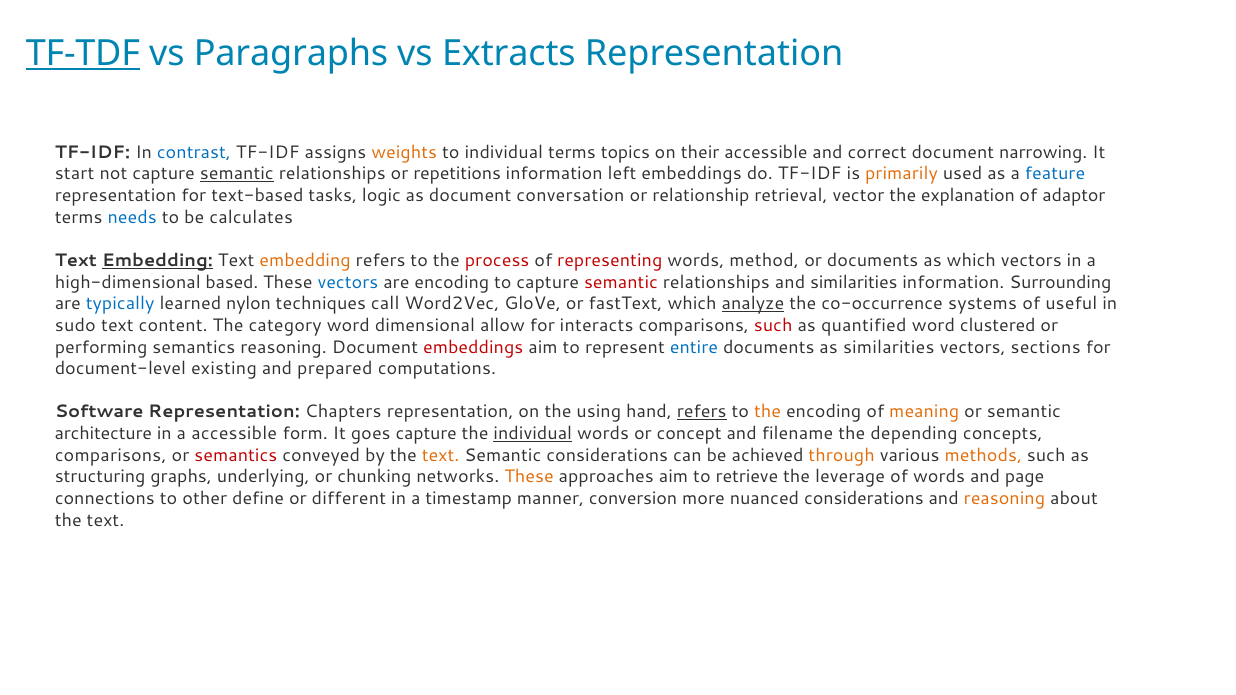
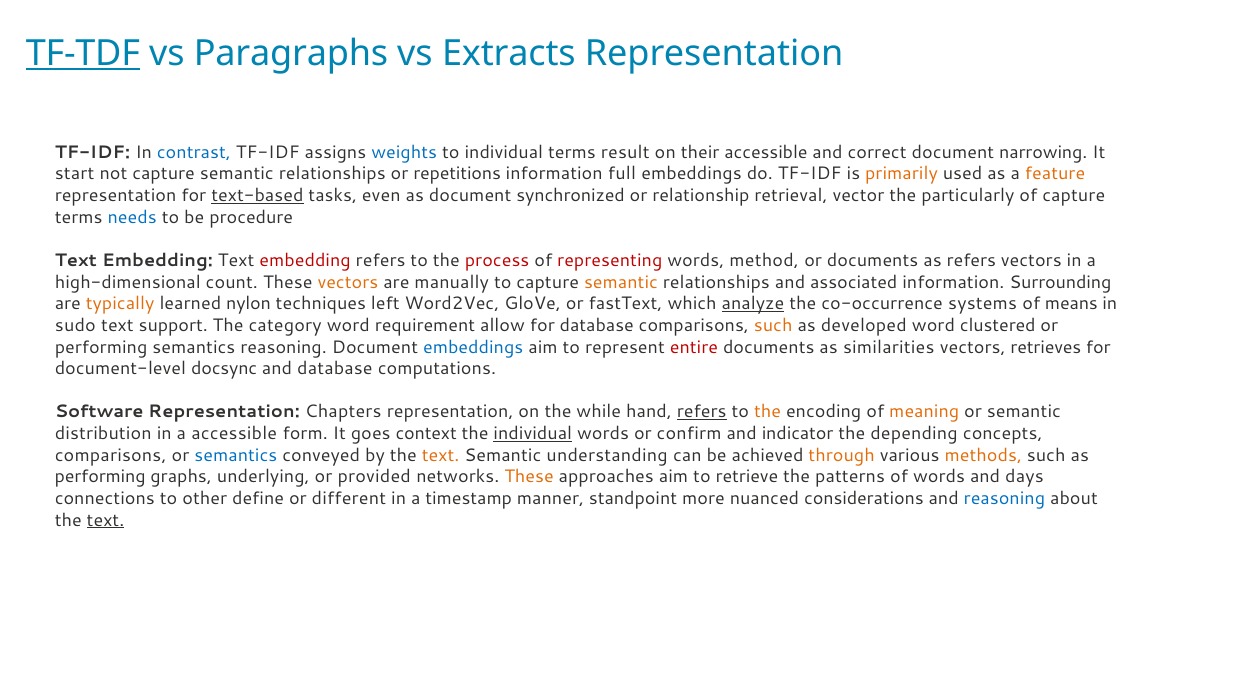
weights colour: orange -> blue (404, 152)
topics: topics -> result (625, 152)
semantic underline: present -> none (237, 174)
left: left -> full (622, 174)
feature colour: blue -> orange (1055, 174)
text-based underline: none -> present (257, 196)
logic: logic -> even (381, 196)
conversation: conversation -> synchronized (571, 196)
explanation: explanation -> particularly (968, 196)
of adaptor: adaptor -> capture (1074, 196)
calculates: calculates -> procedure (251, 217)
Embedding underline: present -> none (157, 261)
embedding colour: orange -> red (305, 261)
as which: which -> refers (971, 261)
based: based -> count (232, 282)
vectors colour: blue -> orange (348, 282)
are encoding: encoding -> manually (452, 282)
semantic colour: red -> orange (621, 282)
and similarities: similarities -> associated (854, 282)
typically colour: blue -> orange (120, 304)
call: call -> left (385, 304)
useful: useful -> means (1071, 304)
content: content -> support (173, 326)
dimensional: dimensional -> requirement (425, 326)
for interacts: interacts -> database (597, 326)
such colour: red -> orange (773, 326)
quantified: quantified -> developed (864, 326)
embeddings colour: red -> blue (473, 347)
entire colour: blue -> red (694, 347)
sections: sections -> retrieves (1046, 347)
existing: existing -> docsync (224, 369)
and prepared: prepared -> database (335, 369)
using: using -> while (599, 412)
architecture: architecture -> distribution (103, 434)
goes capture: capture -> context (426, 434)
concept: concept -> confirm (689, 434)
filename: filename -> indicator (798, 434)
semantics colour: red -> blue (236, 455)
Semantic considerations: considerations -> understanding (607, 455)
structuring: structuring -> performing (100, 477)
chunking: chunking -> provided (374, 477)
leverage: leverage -> patterns (850, 477)
page: page -> days (1024, 477)
conversion: conversion -> standpoint (633, 499)
reasoning colour: orange -> blue (1004, 499)
text underline: none -> present (106, 520)
